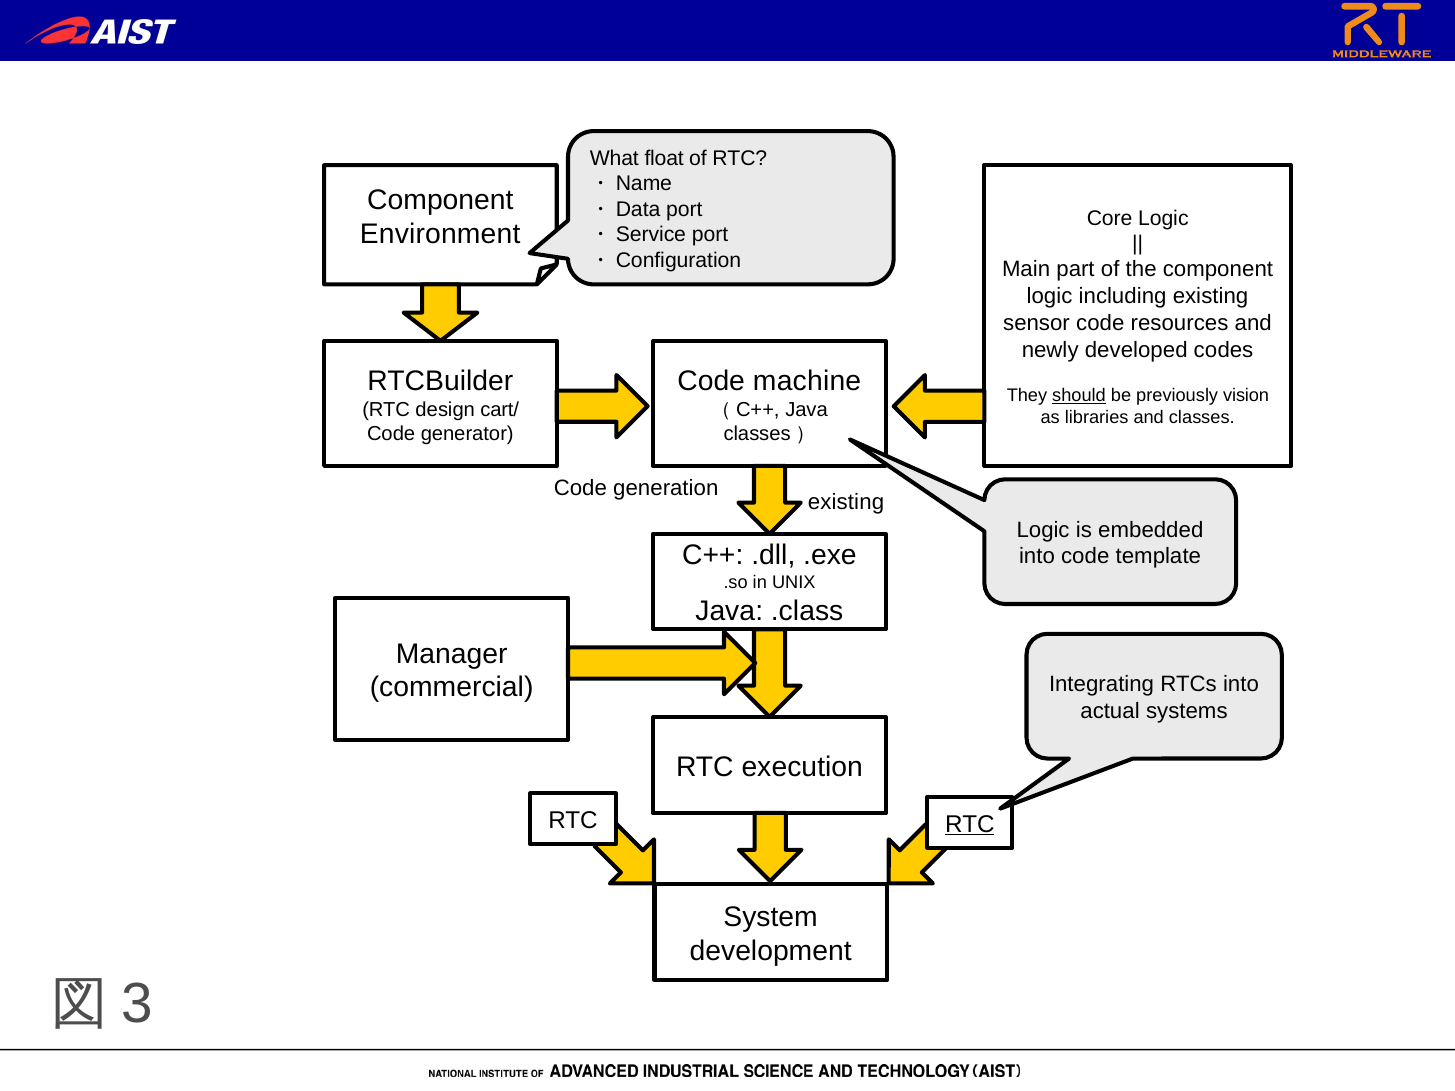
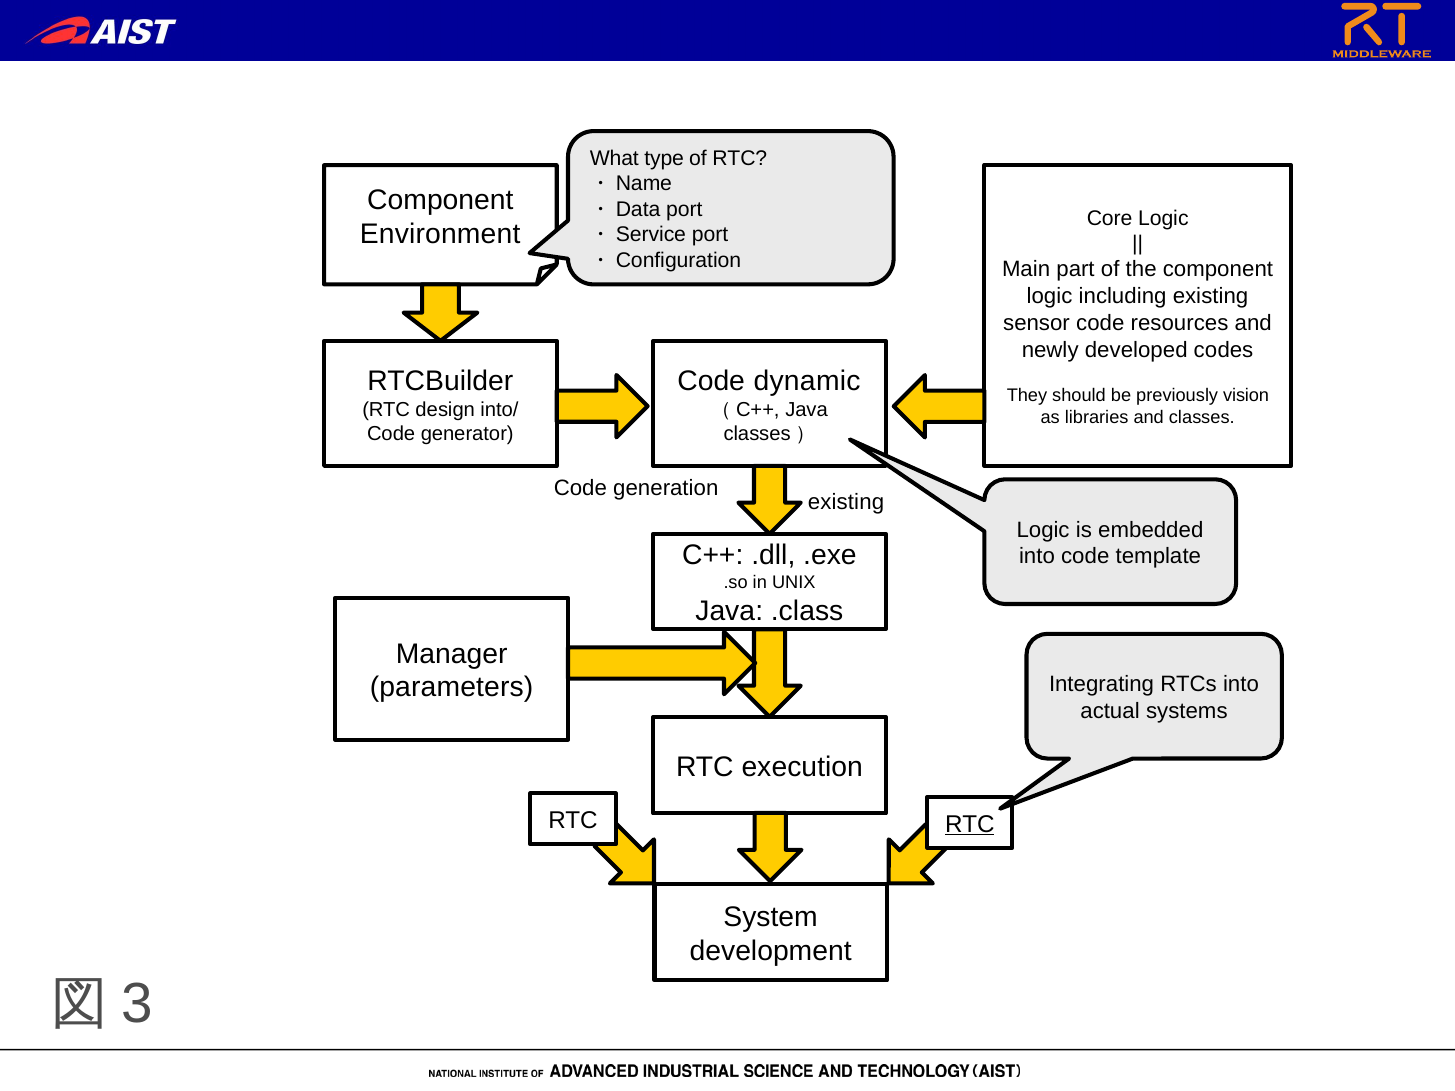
float: float -> type (664, 158)
machine: machine -> dynamic (807, 381)
should underline: present -> none (1079, 396)
cart/: cart/ -> into/ (500, 410)
commercial: commercial -> parameters (452, 688)
